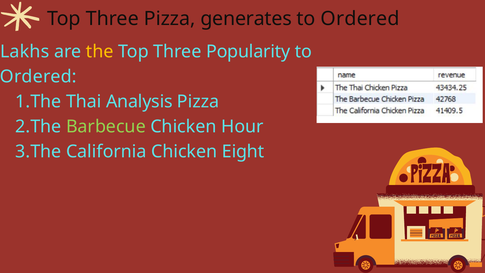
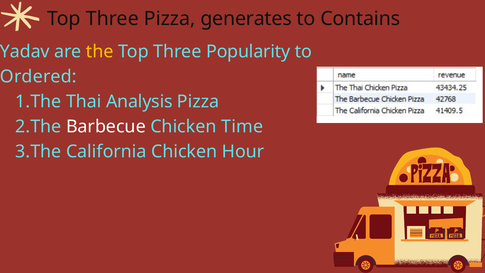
Ordered: Ordered -> Contains (360, 19)
Lakhs: Lakhs -> Yadav (25, 52)
Barbecue colour: light green -> white (106, 127)
Hour: Hour -> Time (242, 127)
Eight: Eight -> Hour (243, 152)
